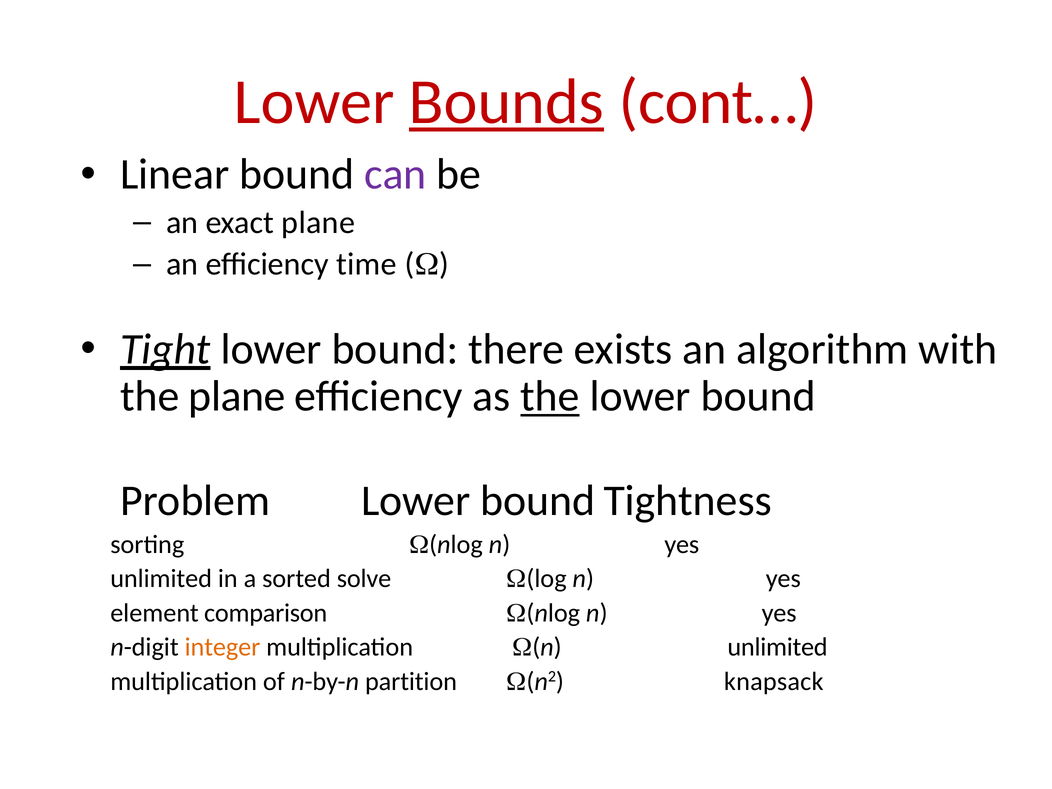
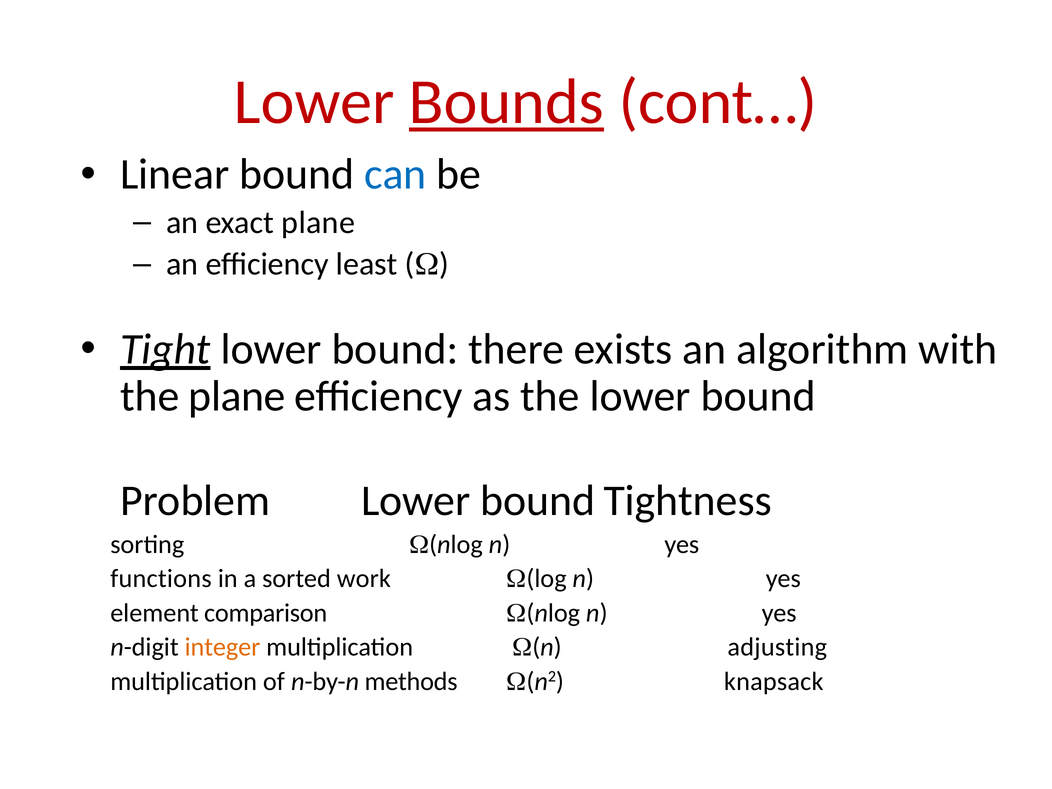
can colour: purple -> blue (395, 174)
time: time -> least (367, 264)
the underline: present -> none (550, 397)
unlimited: unlimited -> functions (161, 579)
solve: solve -> work (364, 579)
(n unlimited: unlimited -> adjusting (777, 647)
partition: partition -> methods (411, 681)
